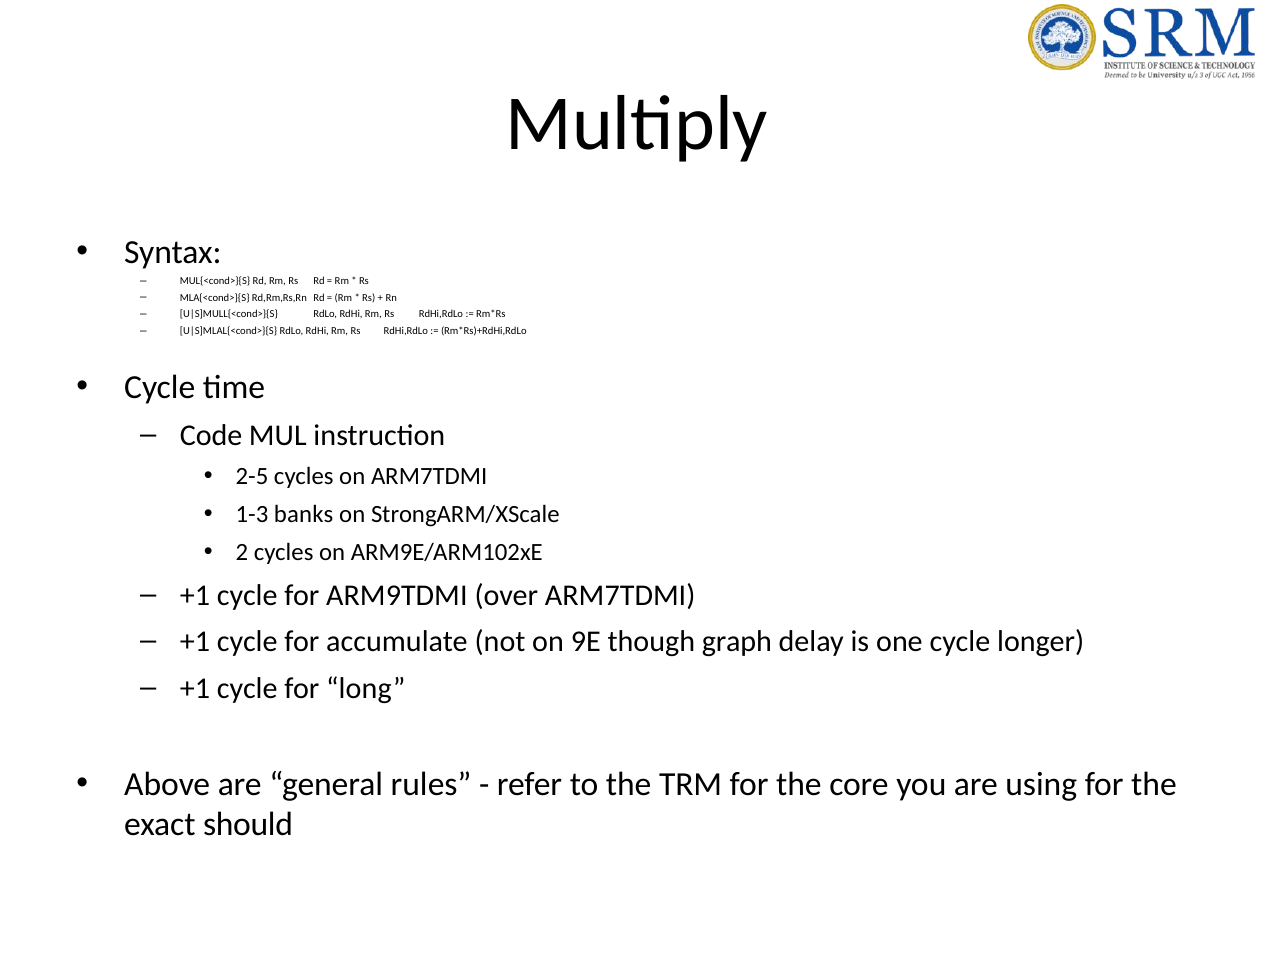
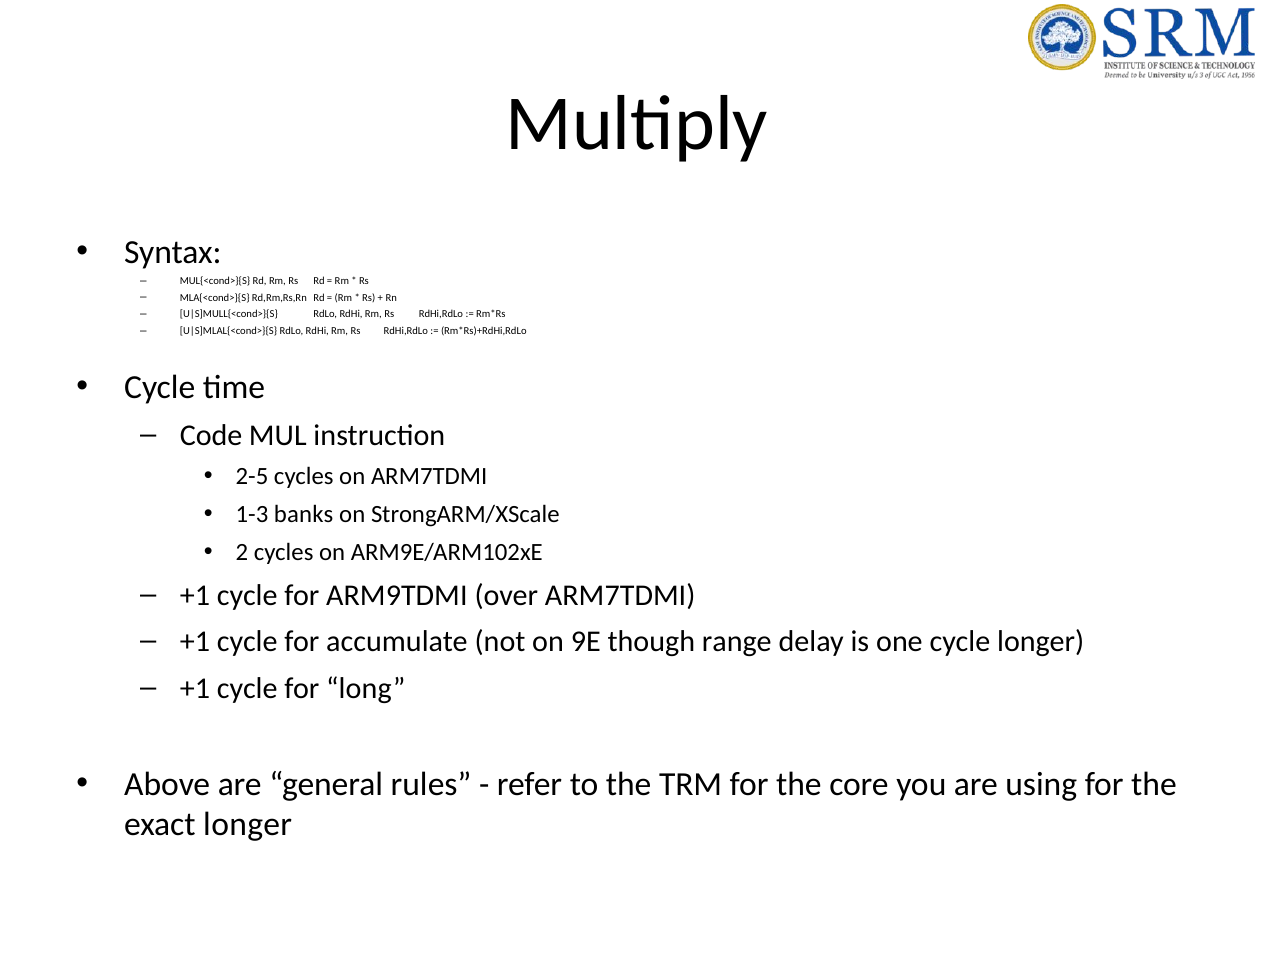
graph: graph -> range (737, 642)
exact should: should -> longer (248, 824)
